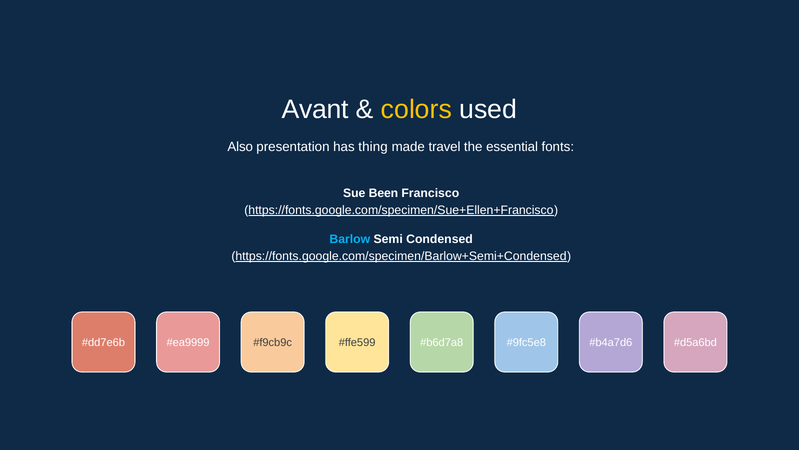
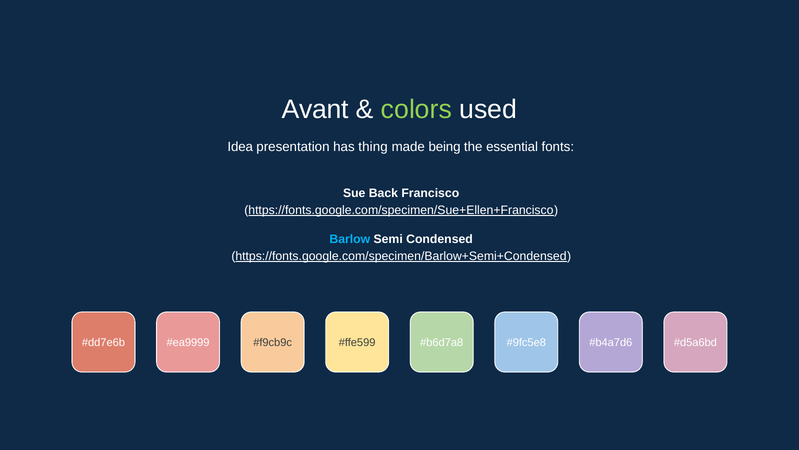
colors colour: yellow -> light green (416, 109)
Also: Also -> Idea (240, 147)
travel: travel -> being (445, 147)
Been: Been -> Back (383, 193)
